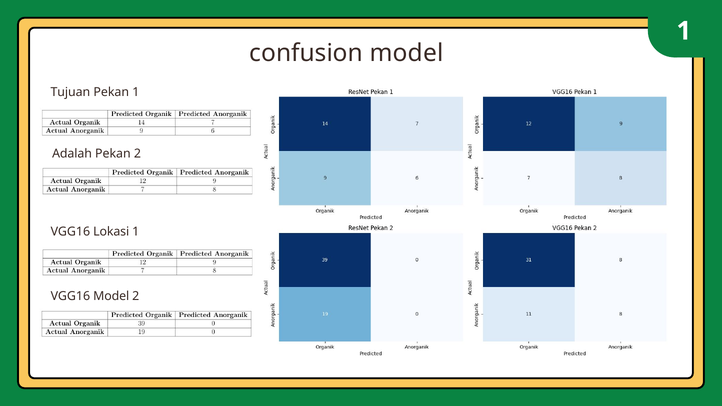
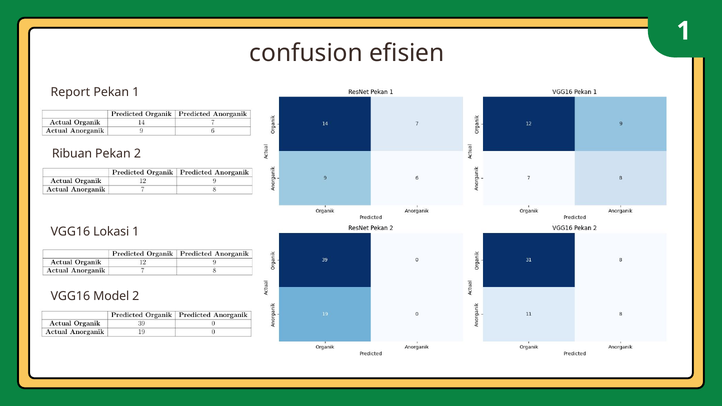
confusion model: model -> efisien (407, 53)
Tujuan: Tujuan -> Report (70, 92)
Adalah: Adalah -> Ribuan (72, 153)
